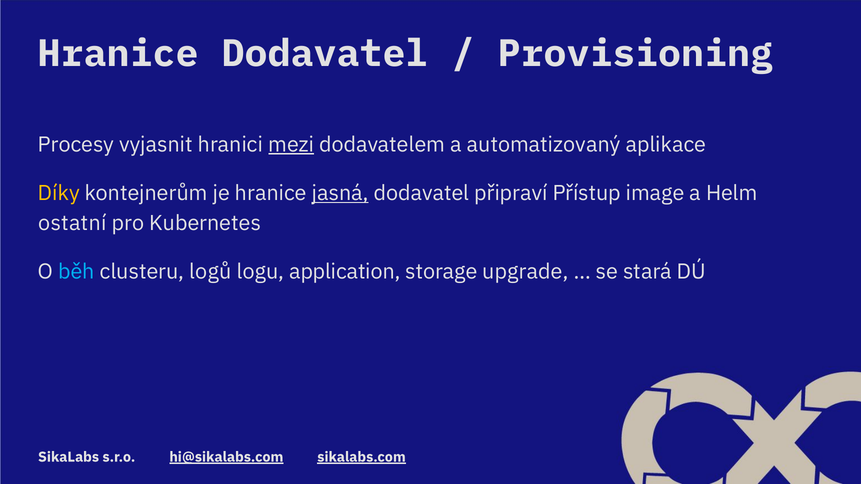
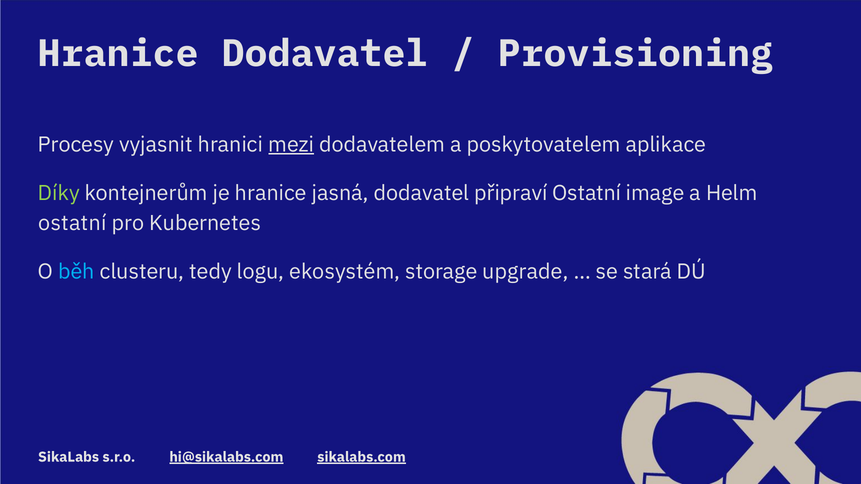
automatizovaný: automatizovaný -> poskytovatelem (544, 145)
Díky colour: yellow -> light green (59, 193)
jasná underline: present -> none (340, 193)
připraví Přístup: Přístup -> Ostatní (587, 193)
logů: logů -> tedy (211, 272)
application: application -> ekosystém (345, 272)
